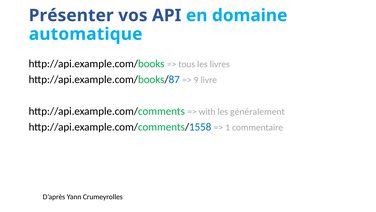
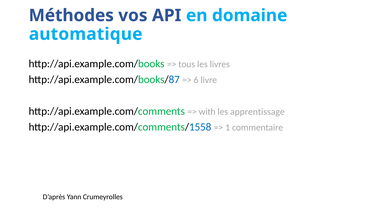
Présenter: Présenter -> Méthodes (71, 15)
9: 9 -> 6 (196, 80)
généralement: généralement -> apprentissage (257, 111)
